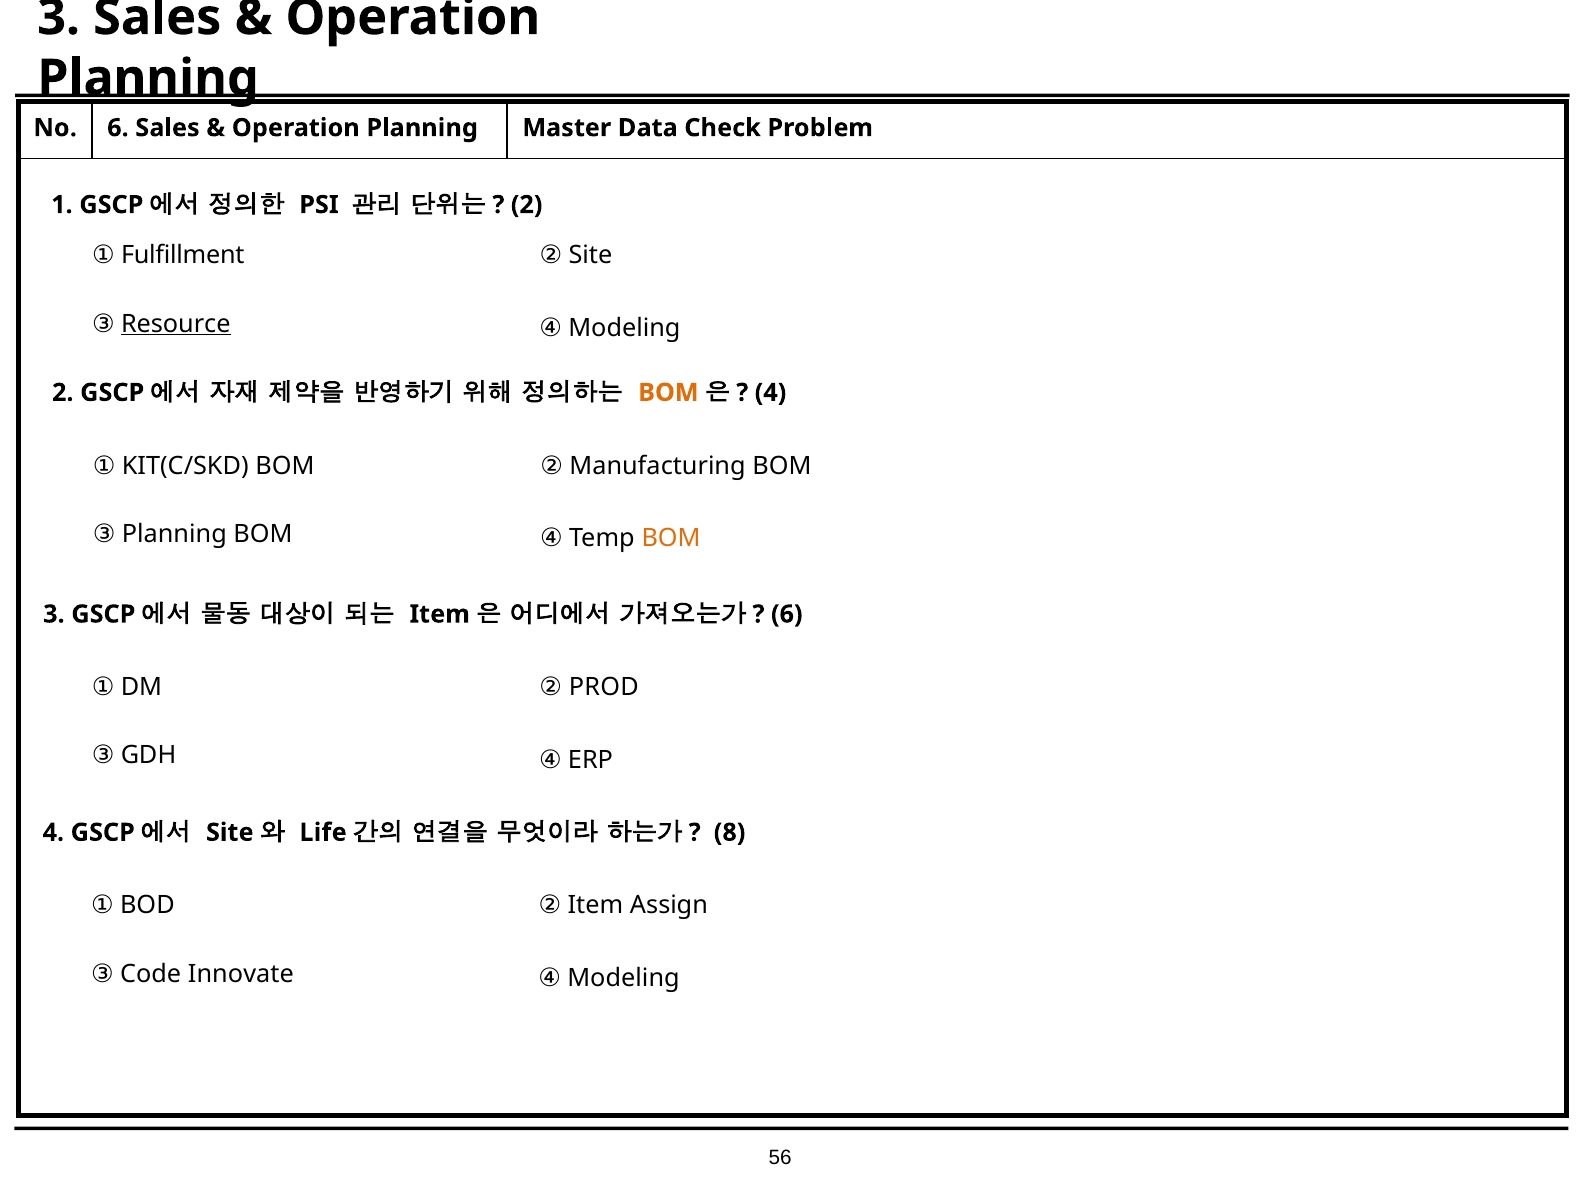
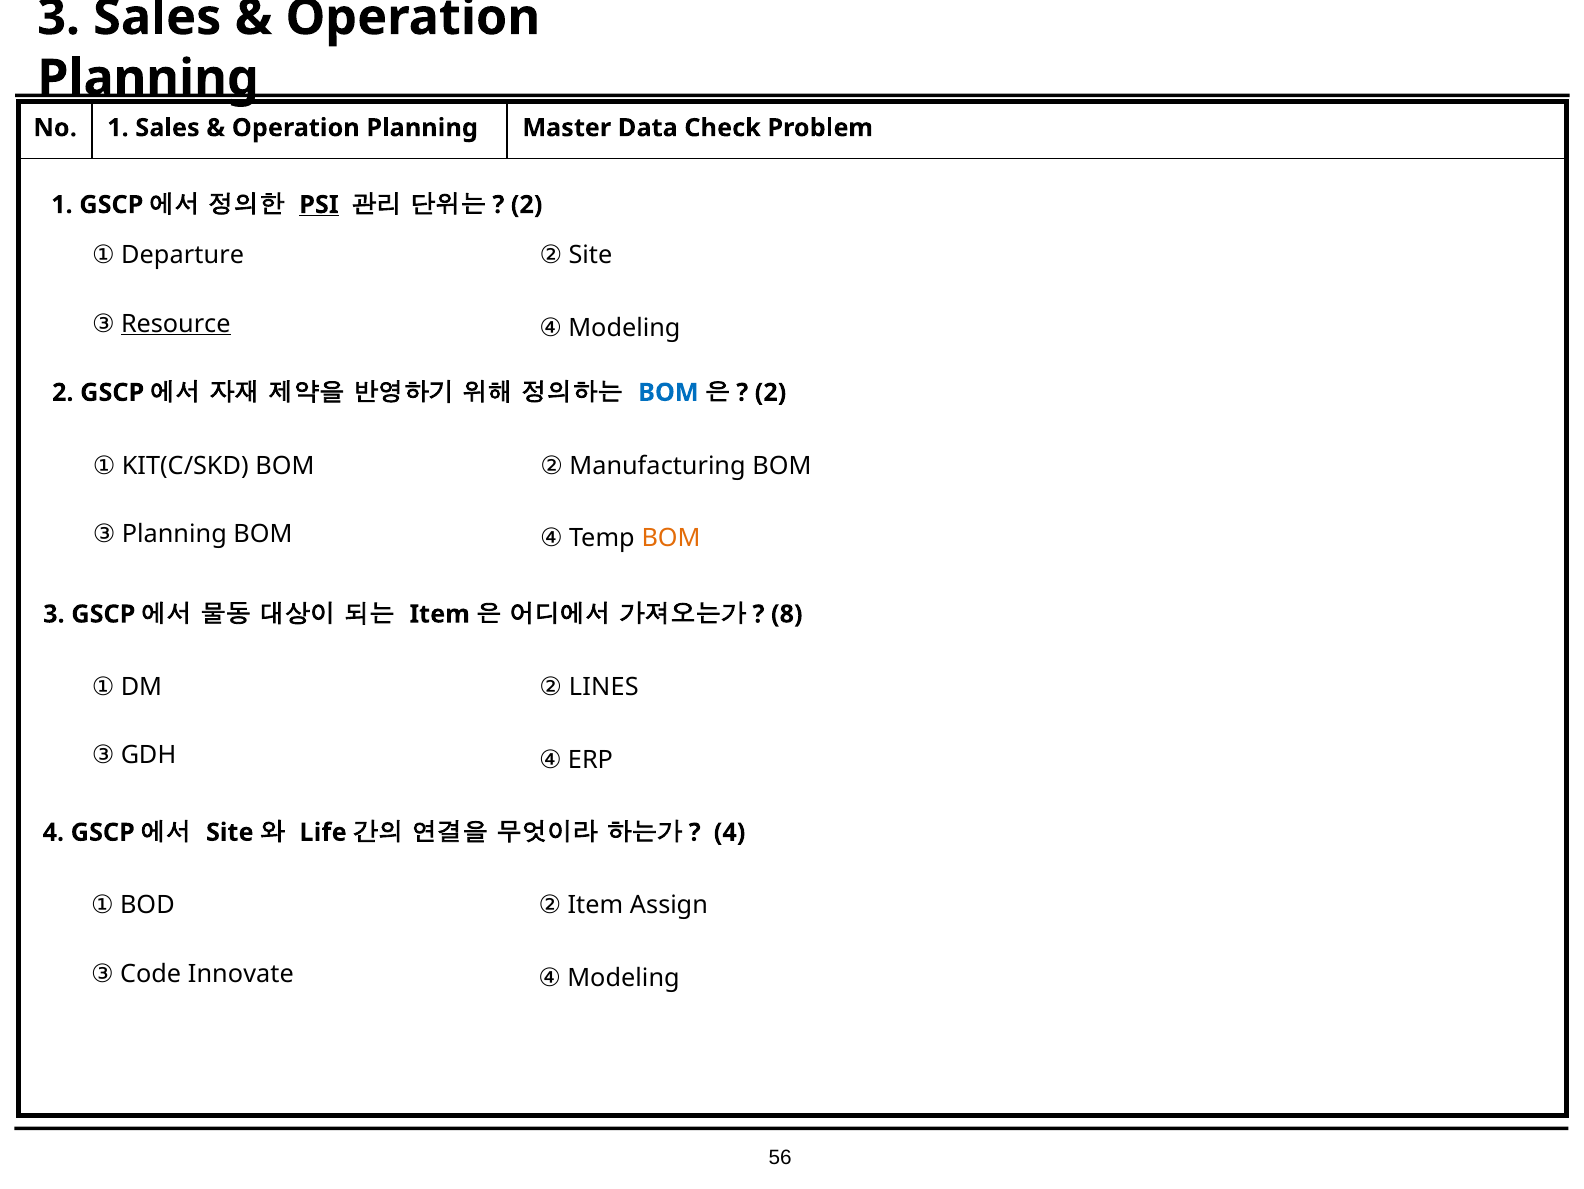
No 6: 6 -> 1 (118, 128)
PSI underline: none -> present (319, 205)
Fulfillment: Fulfillment -> Departure (183, 256)
BOM colour: orange -> blue (668, 392)
4: 4 -> 2 (771, 392)
6: 6 -> 8 (787, 614)
PROD: PROD -> LINES (604, 687)
8: 8 -> 4 (730, 832)
